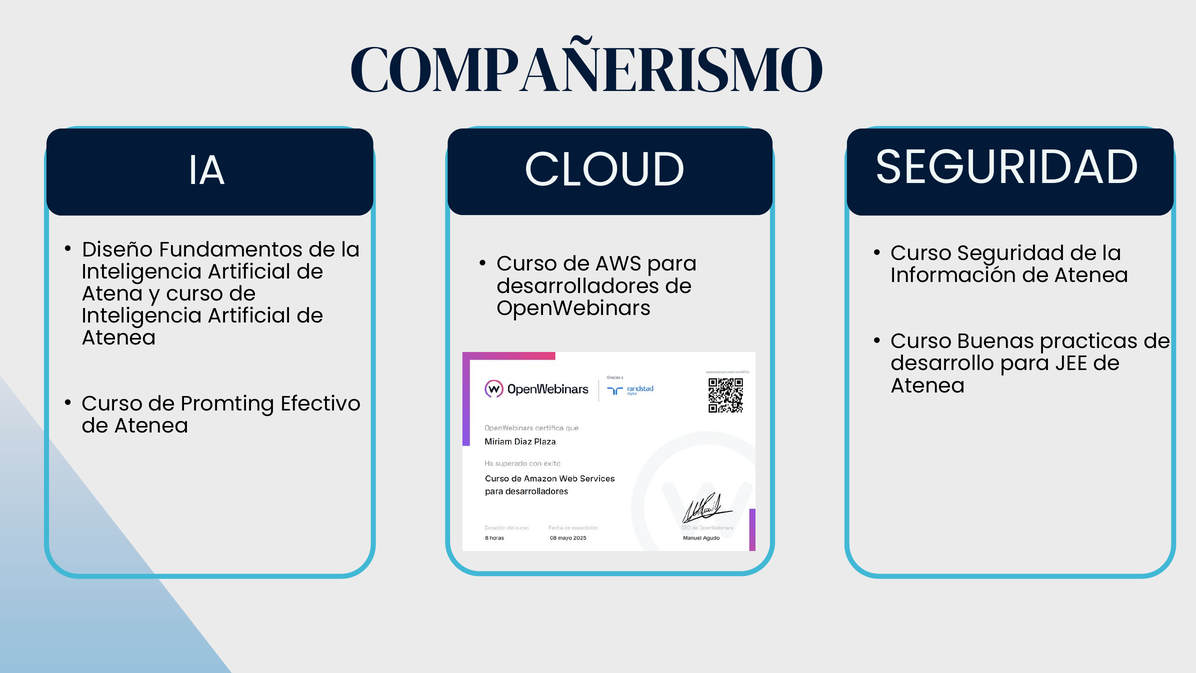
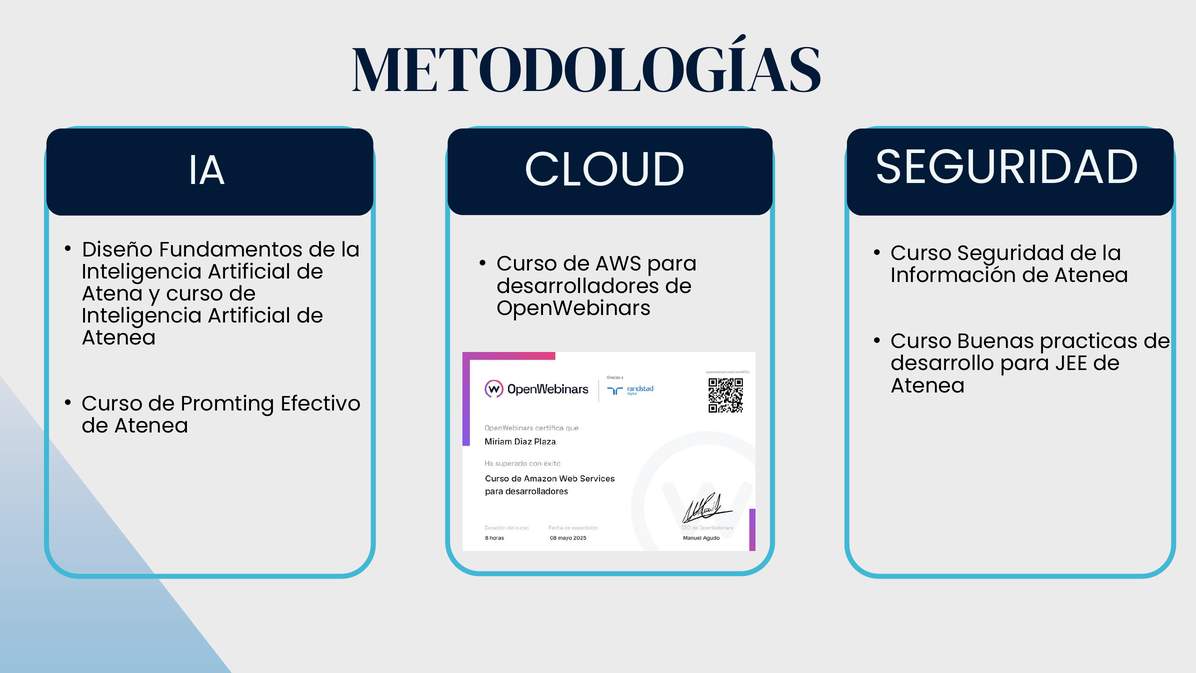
COMPAÑERISMO: COMPAÑERISMO -> METODOLOGÍAS (587, 70)
